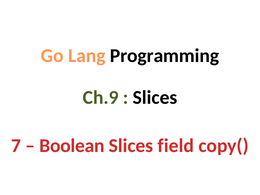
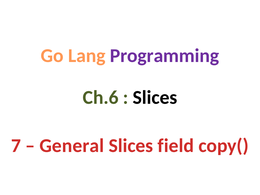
Programming colour: black -> purple (165, 56)
Ch.9: Ch.9 -> Ch.6 (101, 97)
Boolean: Boolean -> General (72, 146)
